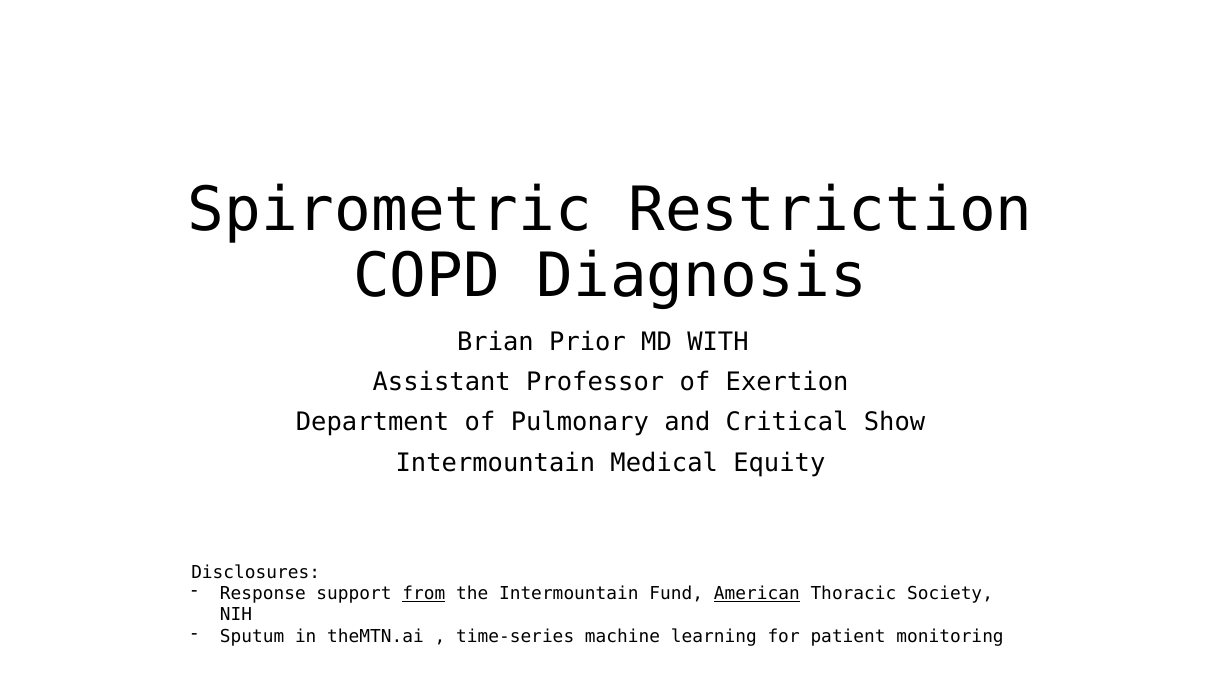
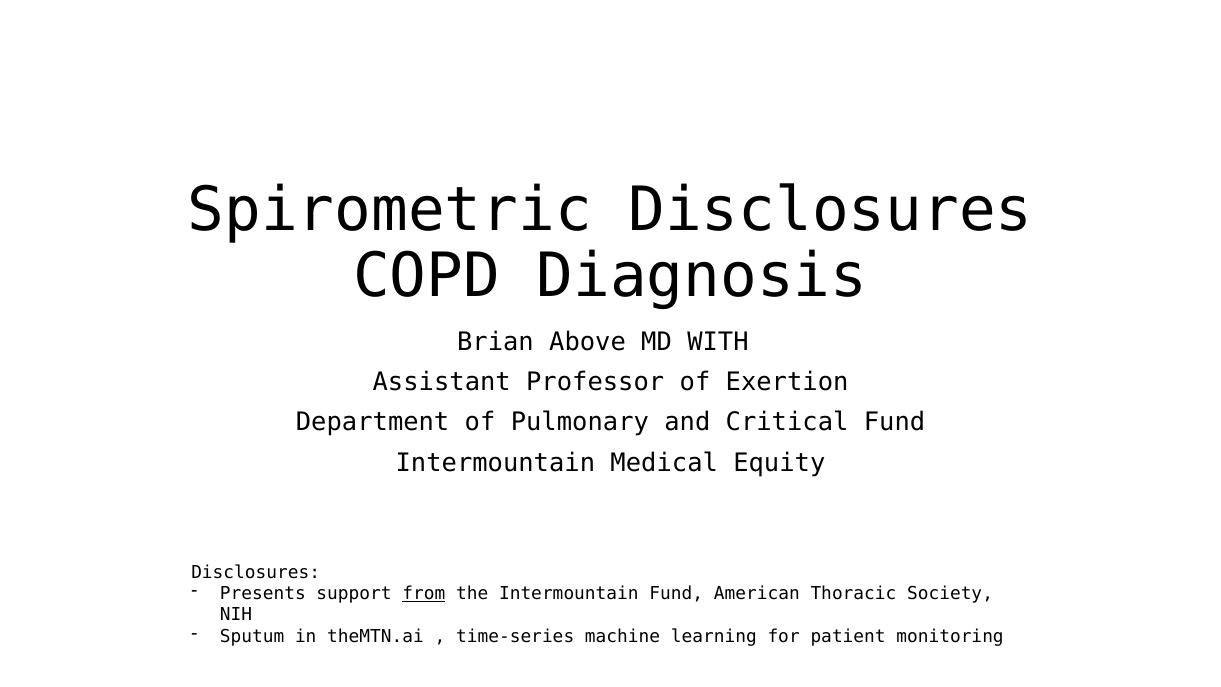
Spirometric Restriction: Restriction -> Disclosures (830, 211)
Prior: Prior -> Above (588, 342)
Critical Show: Show -> Fund (895, 422)
Response: Response -> Presents (263, 593)
American underline: present -> none (757, 593)
